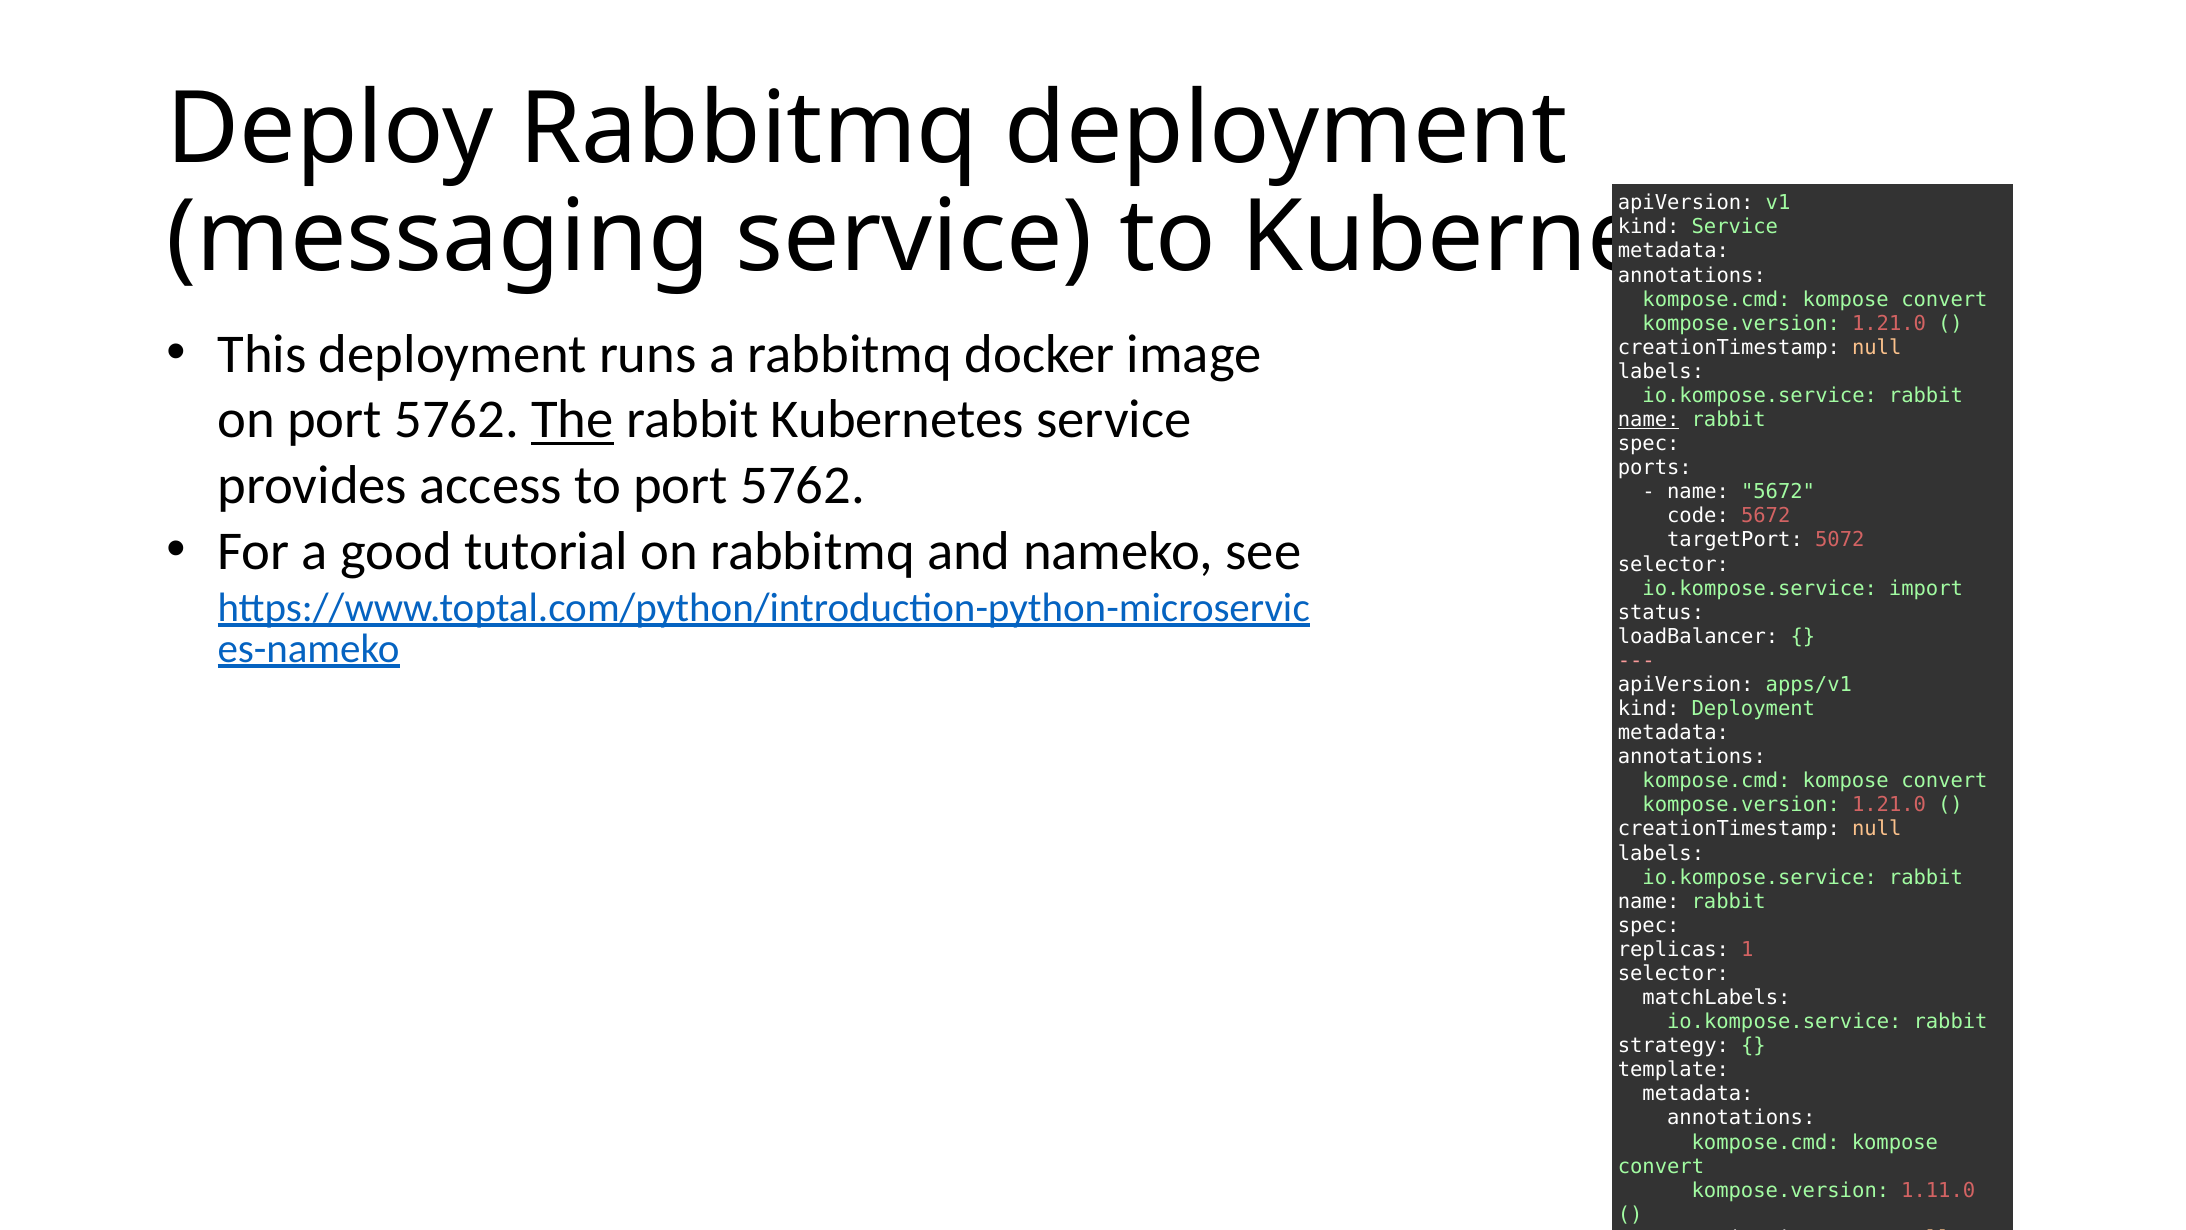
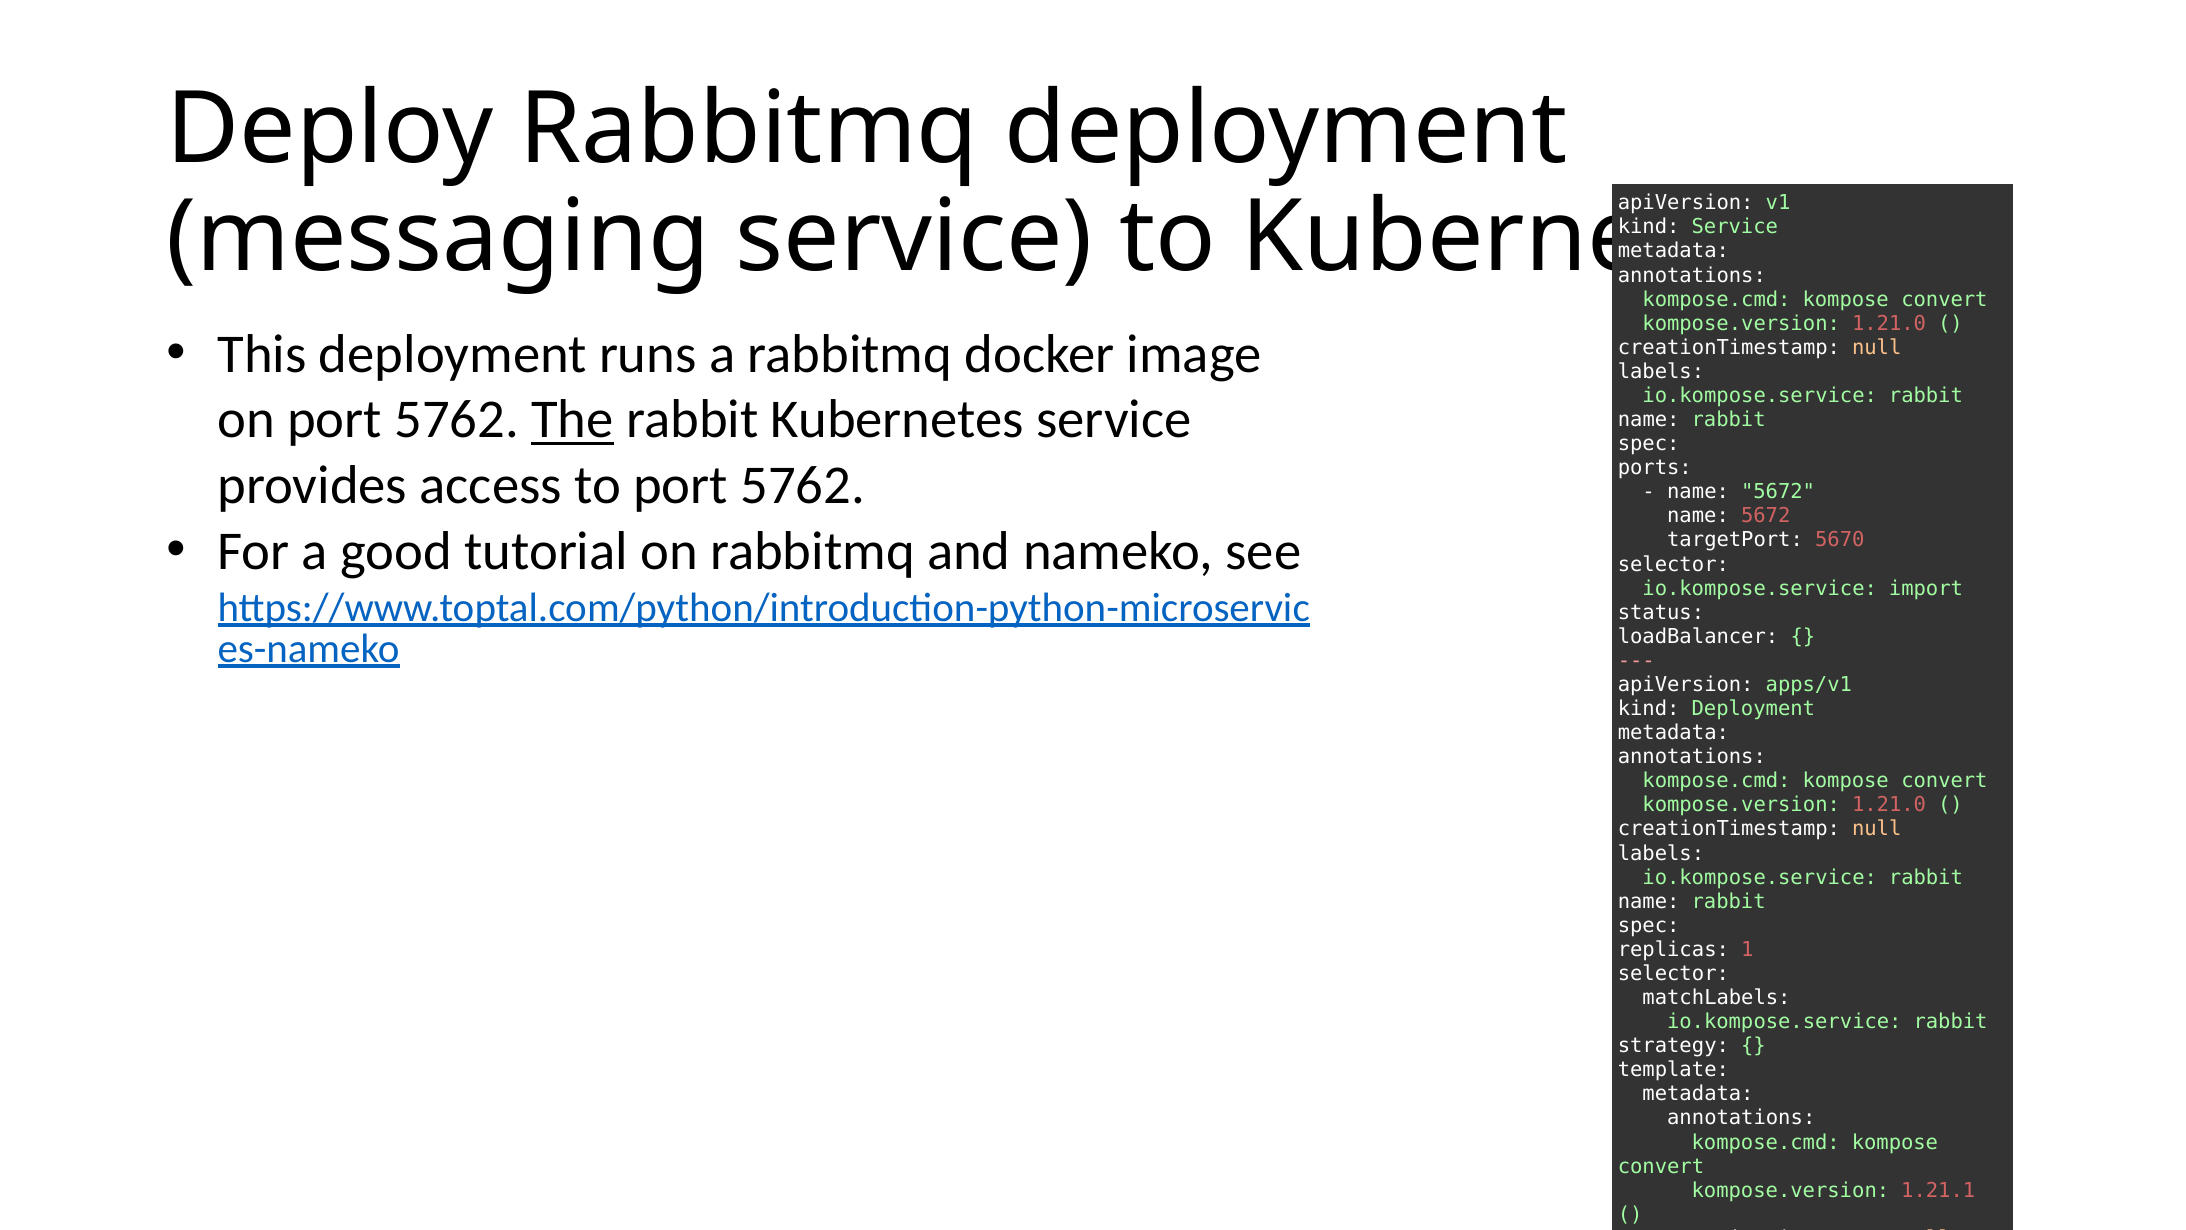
name underline: present -> none (1649, 420)
code: code -> name (1698, 516)
5072: 5072 -> 5670 (1840, 540)
1.11.0: 1.11.0 -> 1.21.1 (1938, 1190)
